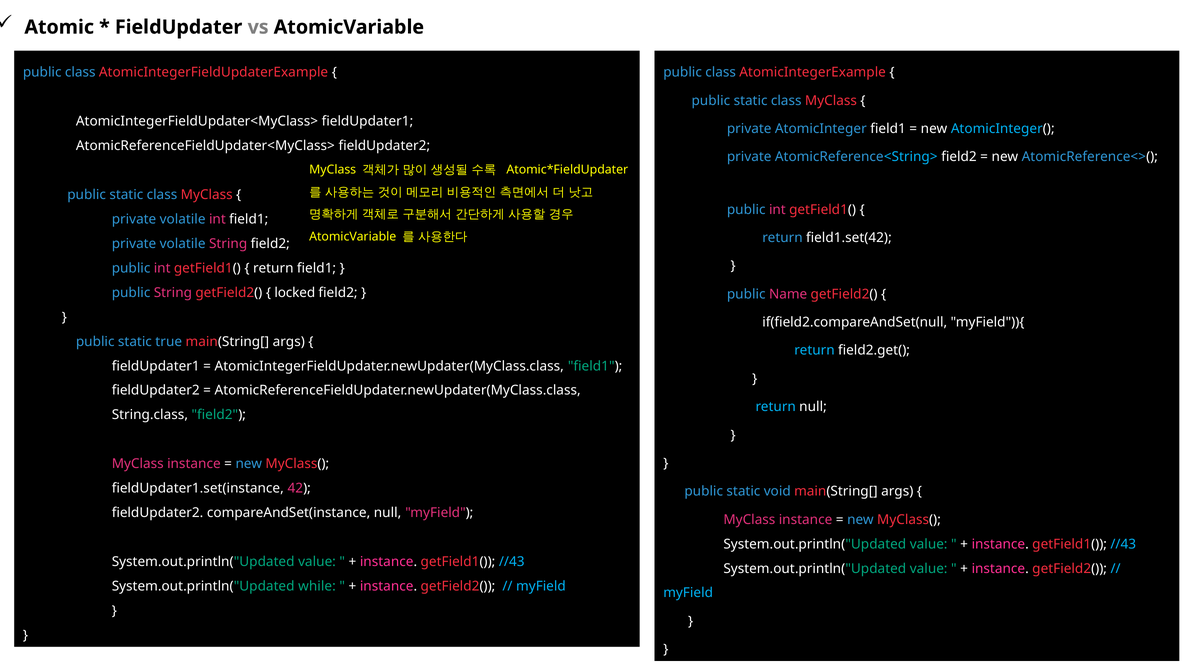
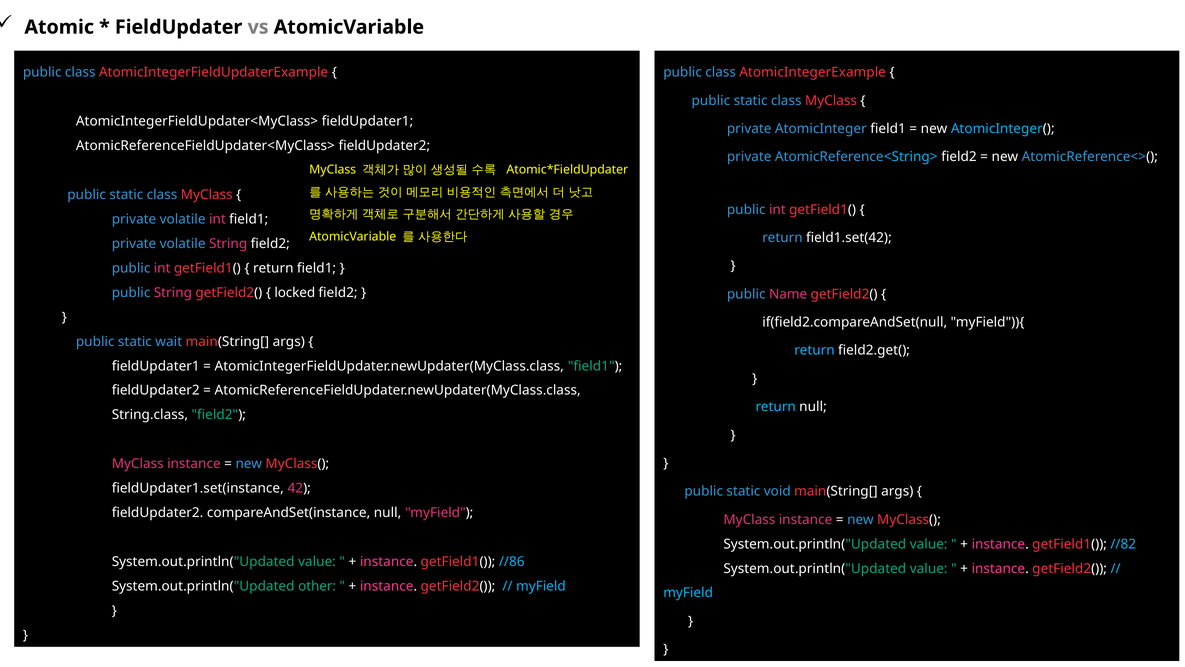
true: true -> wait (169, 341)
//43: //43 -> //82 (1123, 544)
//43: //43 -> //86 (512, 561)
while: while -> other (317, 586)
